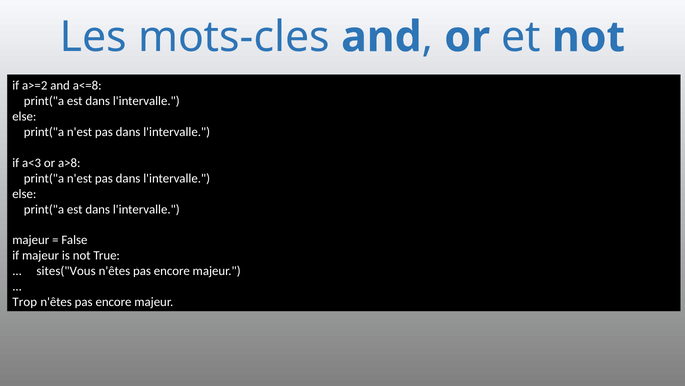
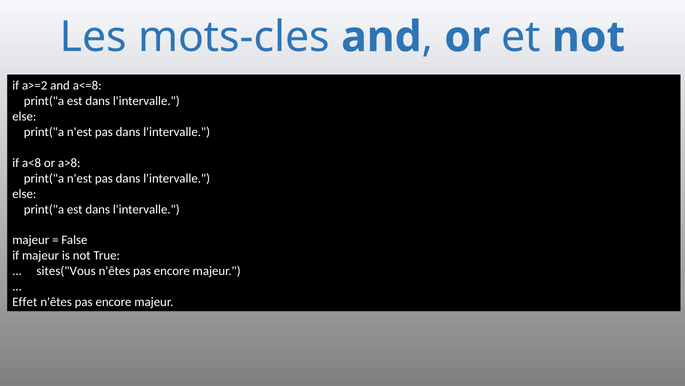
a<3: a<3 -> a<8 (32, 163)
Trop: Trop -> Effet (25, 301)
